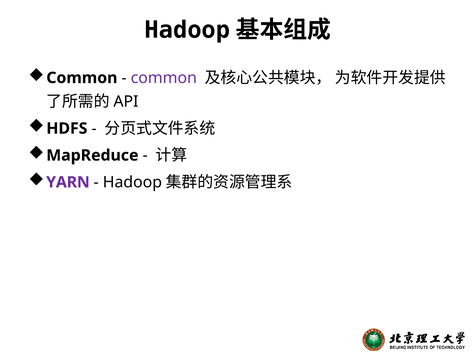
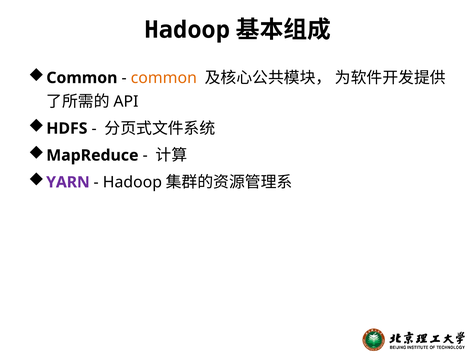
common colour: purple -> orange (164, 78)
